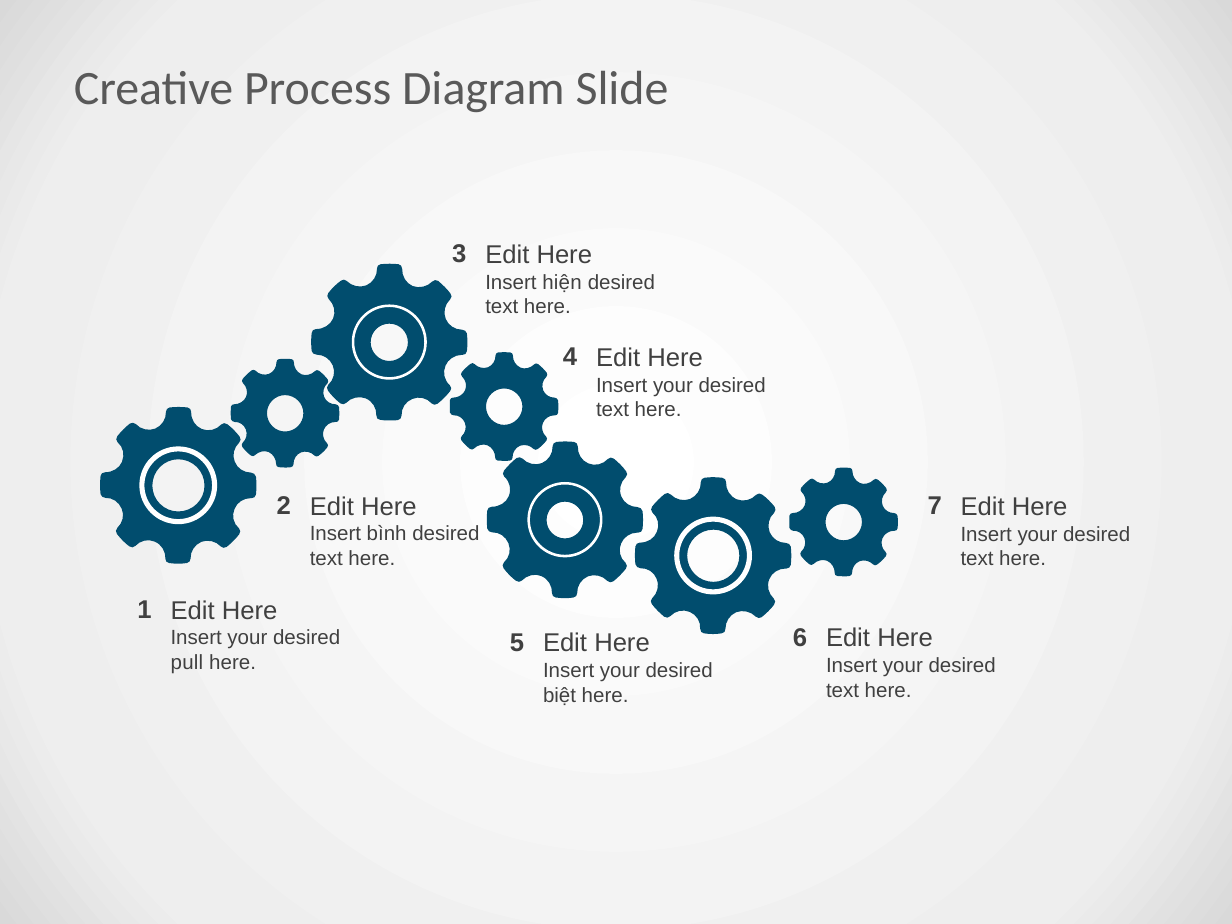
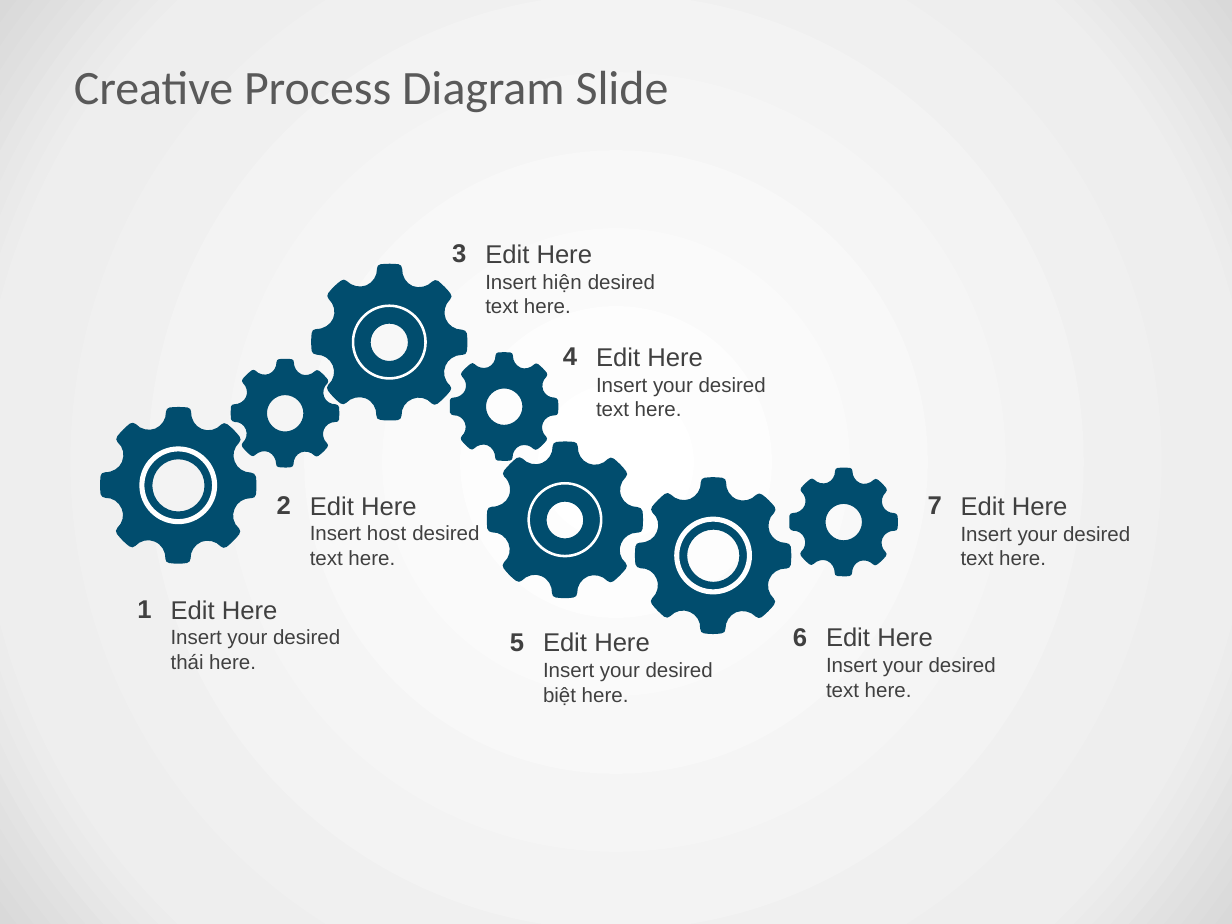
bình: bình -> host (387, 534)
pull: pull -> thái (187, 663)
